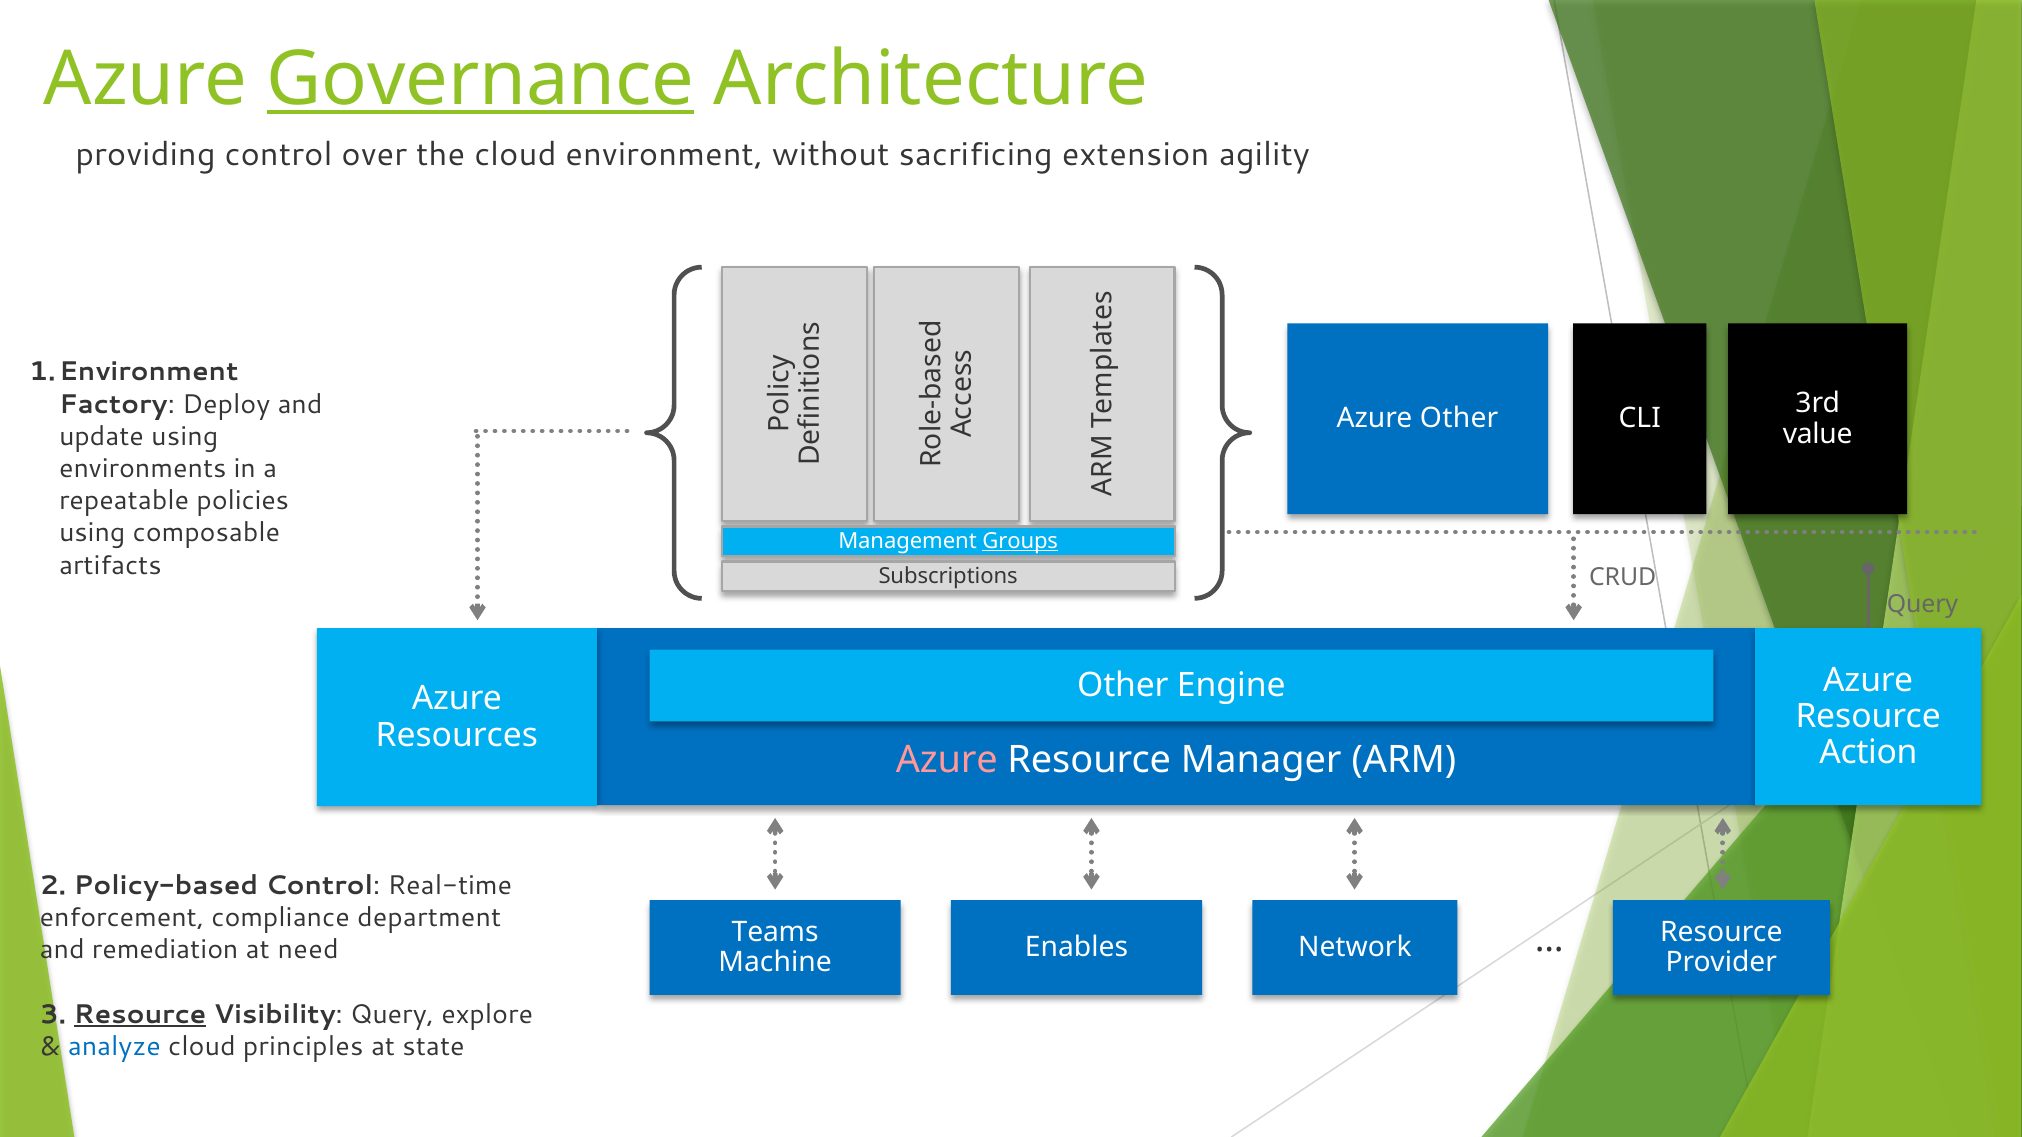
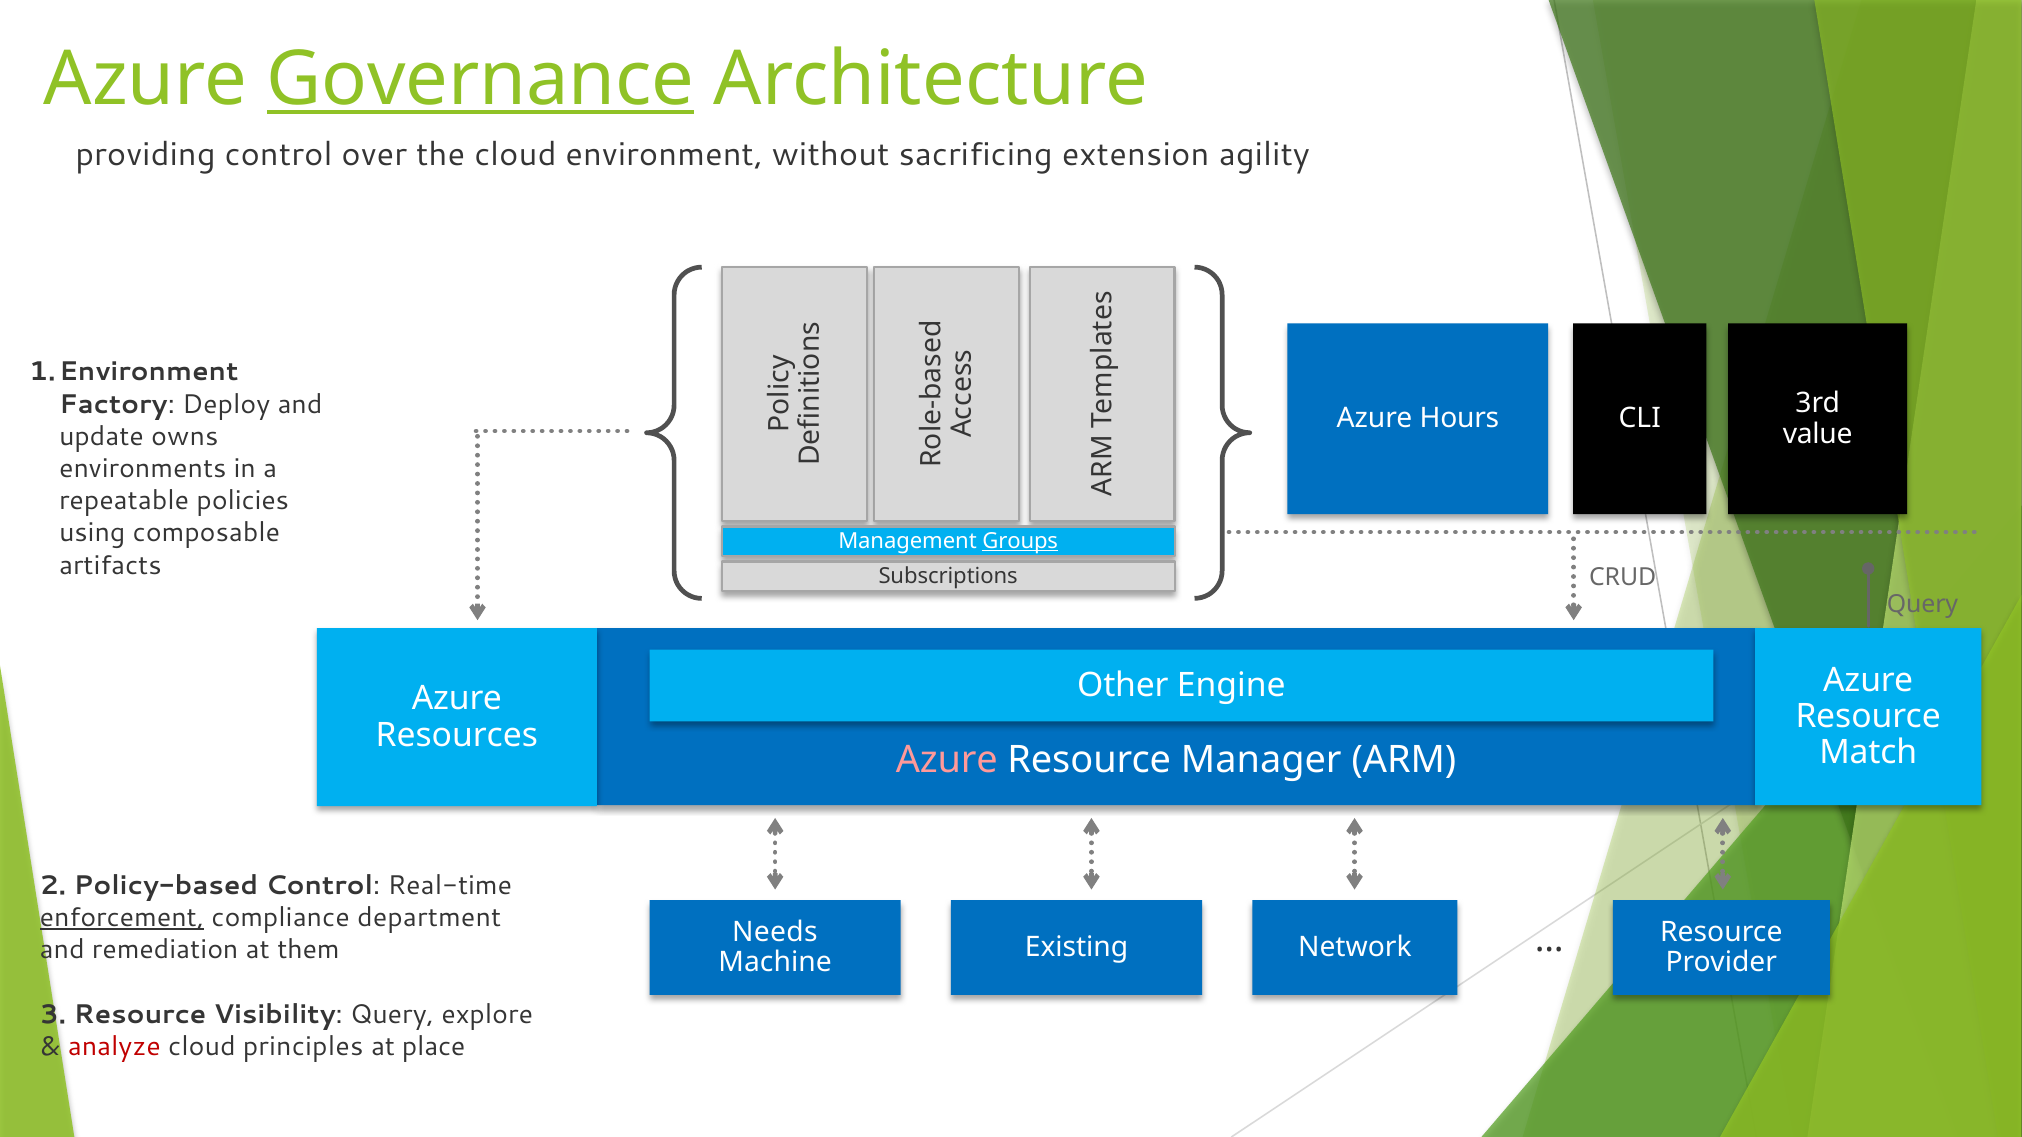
Azure Other: Other -> Hours (1459, 419)
update using: using -> owns (185, 436)
Action: Action -> Match (1868, 753)
enforcement underline: none -> present (122, 918)
Teams: Teams -> Needs (775, 932)
need: need -> them (308, 950)
Enables: Enables -> Existing (1077, 948)
Resource underline: present -> none (140, 1014)
analyze colour: blue -> red (114, 1047)
state: state -> place (434, 1047)
